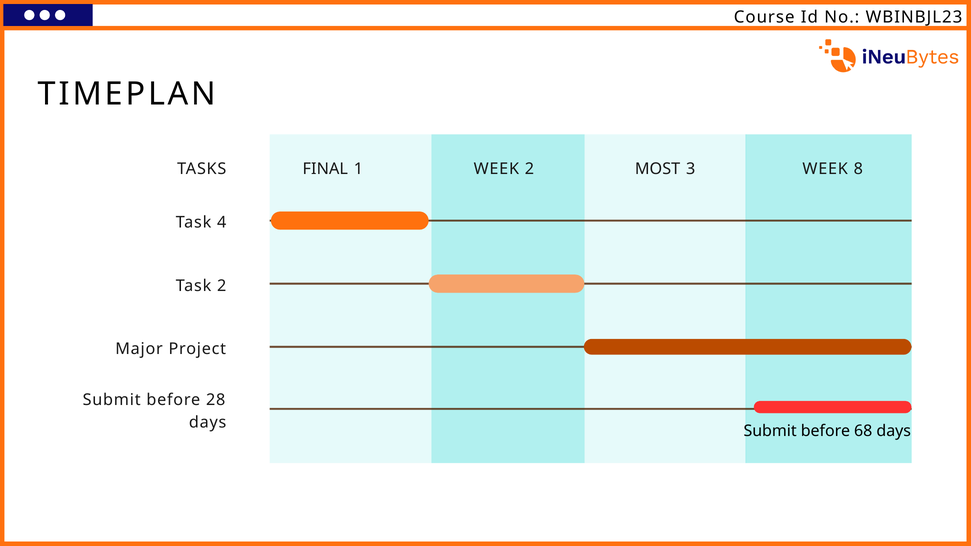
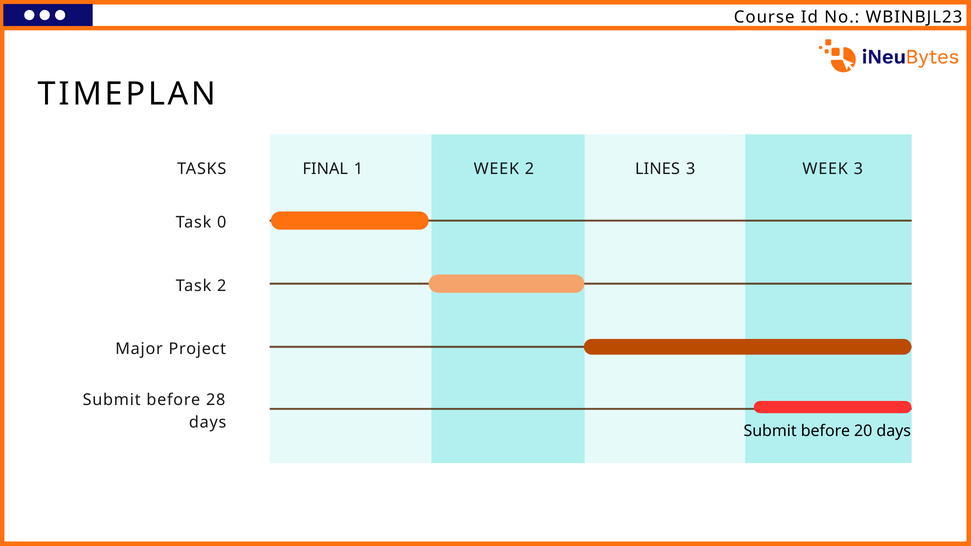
MOST: MOST -> LINES (658, 169)
WEEK 8: 8 -> 3 (858, 169)
4: 4 -> 0 (222, 223)
68: 68 -> 20 (863, 431)
